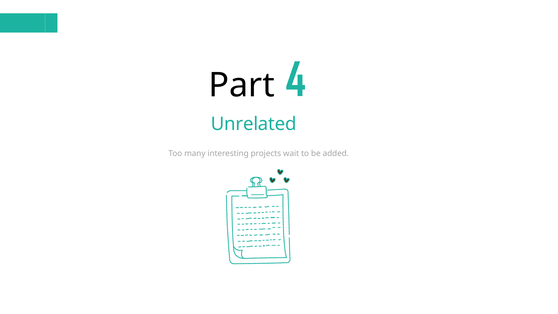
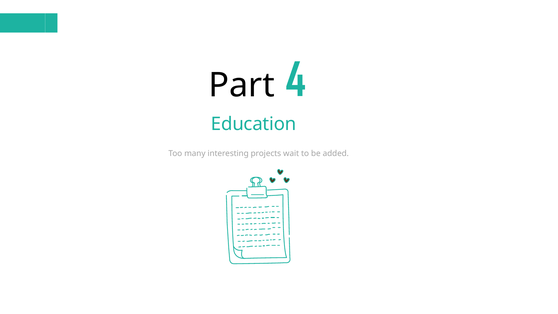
Unrelated: Unrelated -> Education (254, 124)
